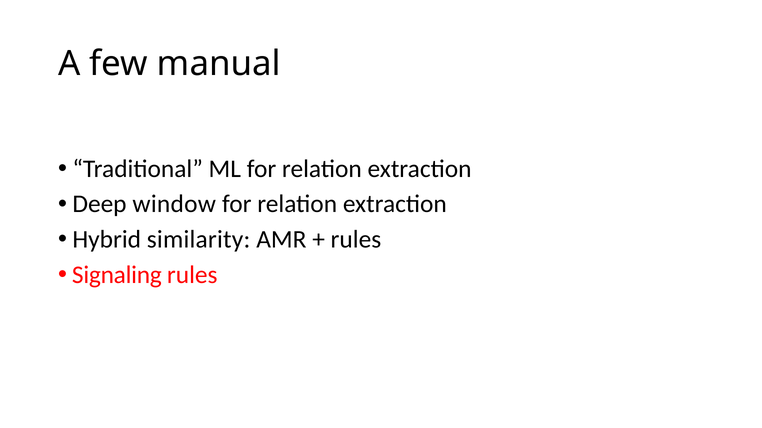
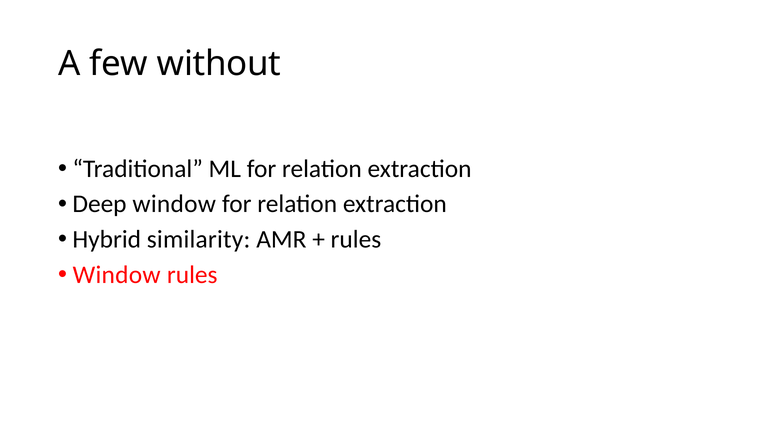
manual: manual -> without (219, 64)
Signaling: Signaling -> Window (117, 275)
